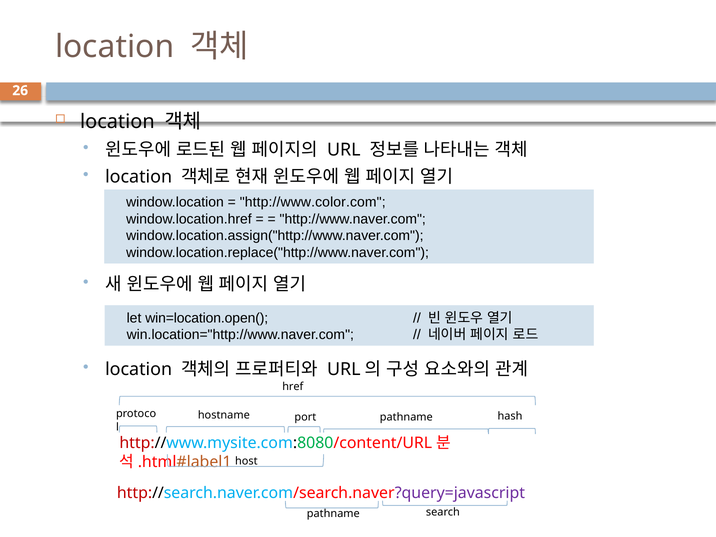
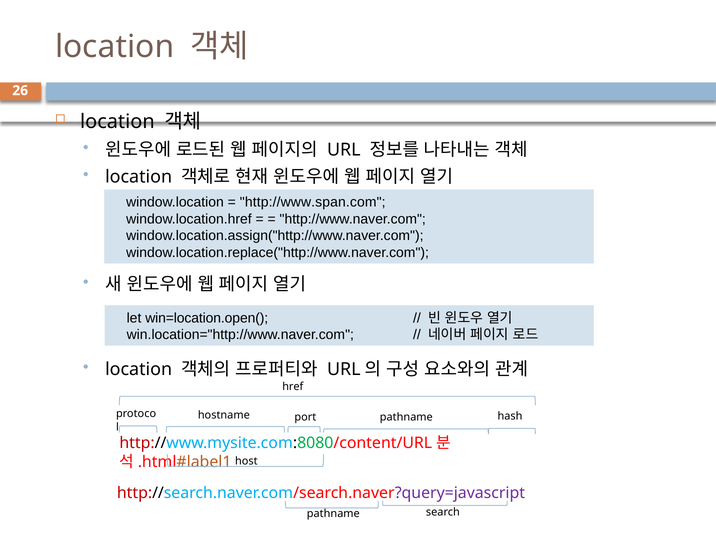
http://www.color.com: http://www.color.com -> http://www.span.com (313, 202)
